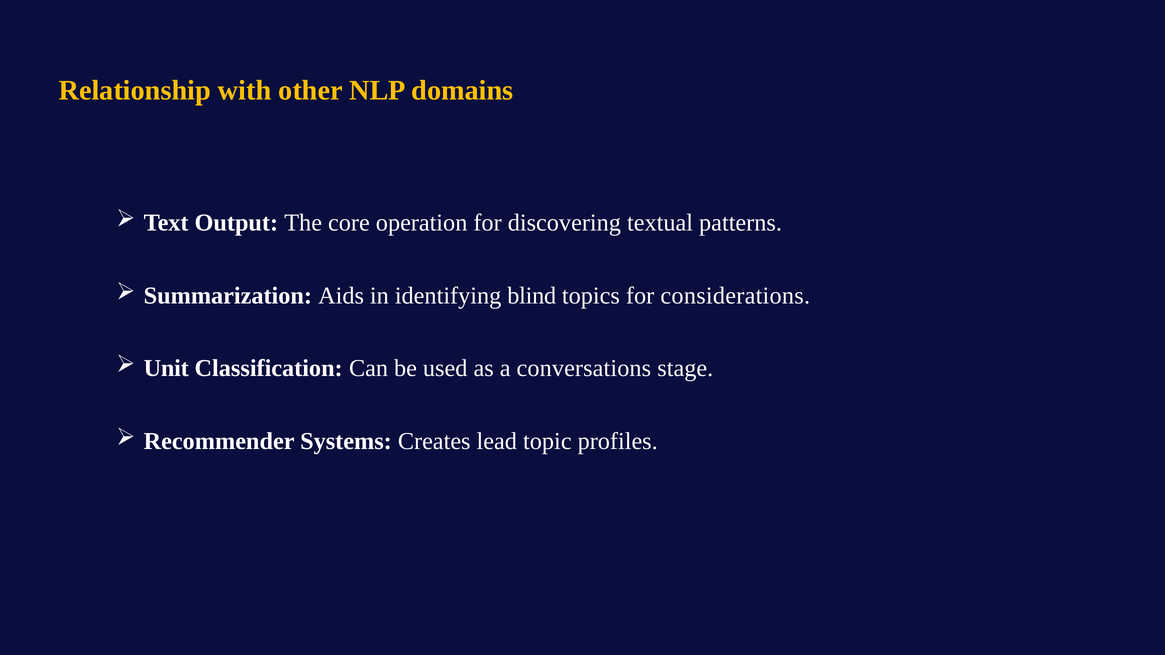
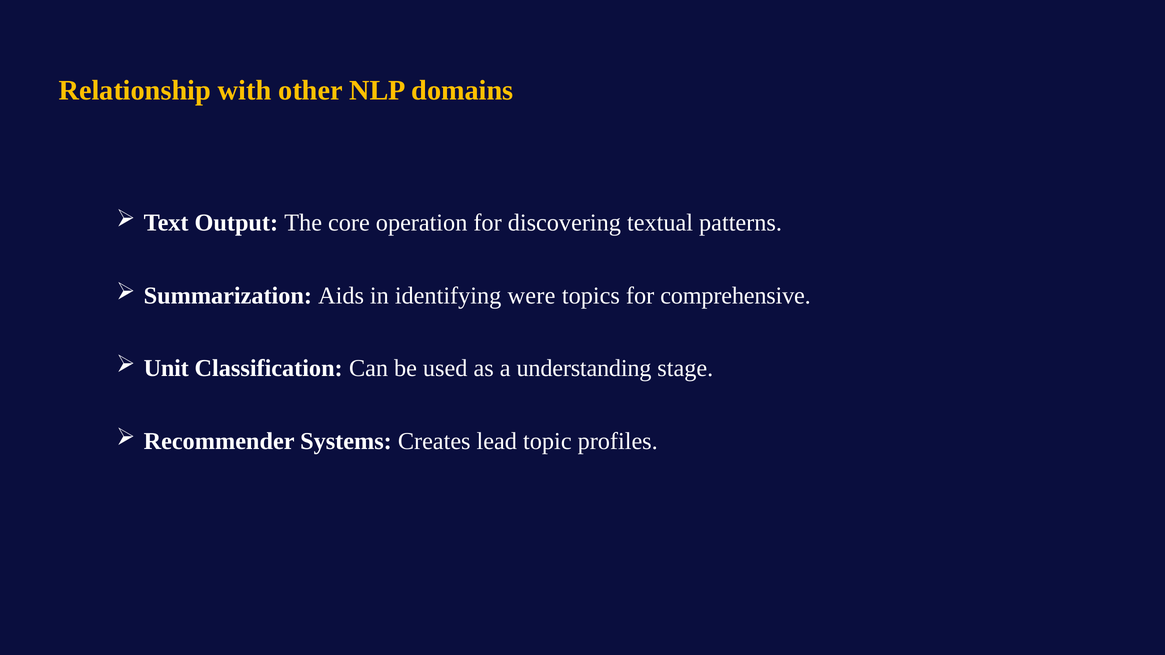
blind: blind -> were (532, 296)
considerations: considerations -> comprehensive (736, 296)
conversations: conversations -> understanding (584, 369)
